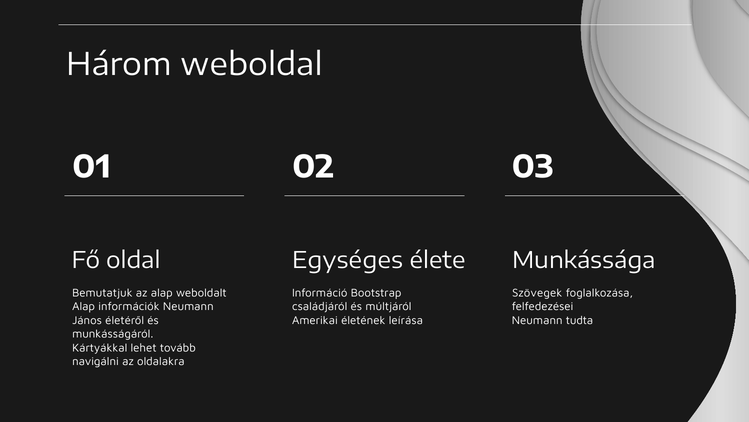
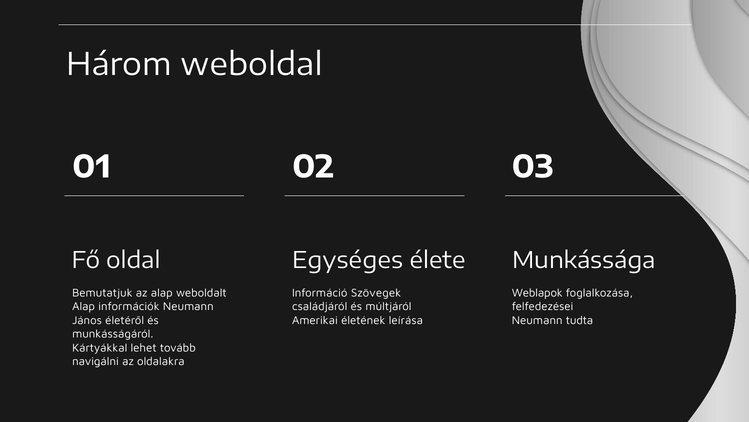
Bootstrap: Bootstrap -> Szövegek (376, 292)
Szövegek: Szövegek -> Weblapok (537, 292)
